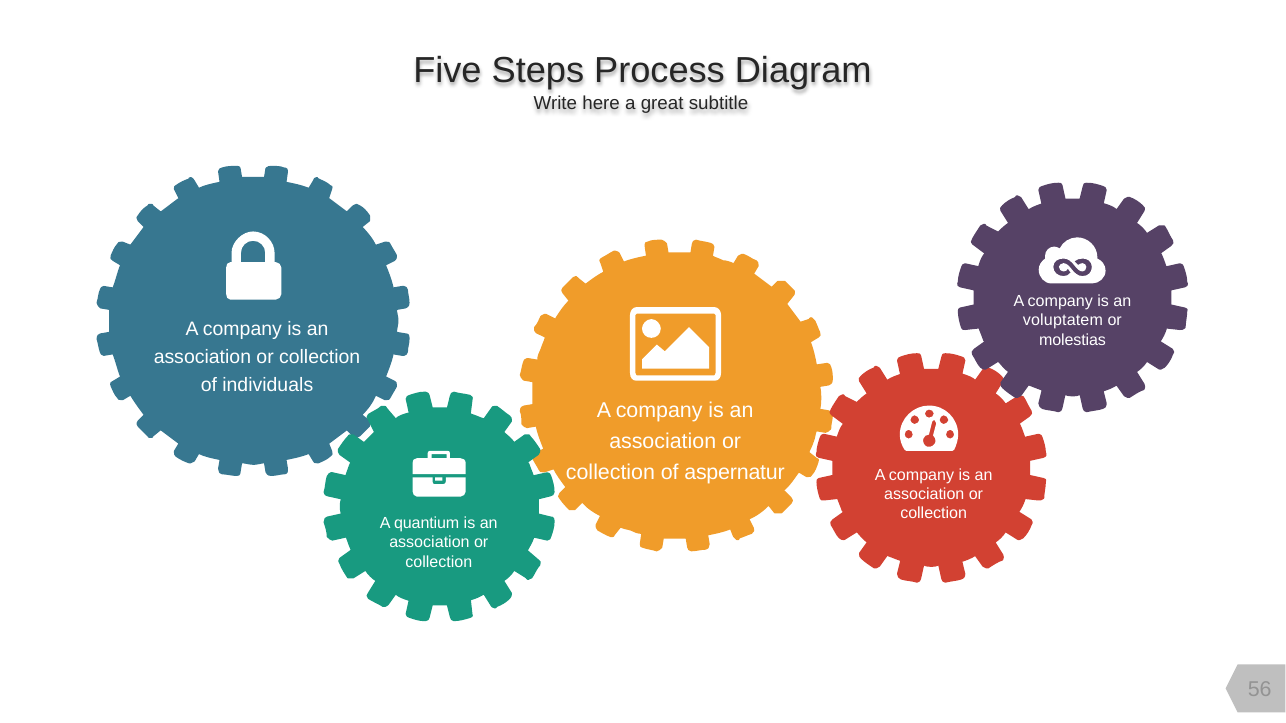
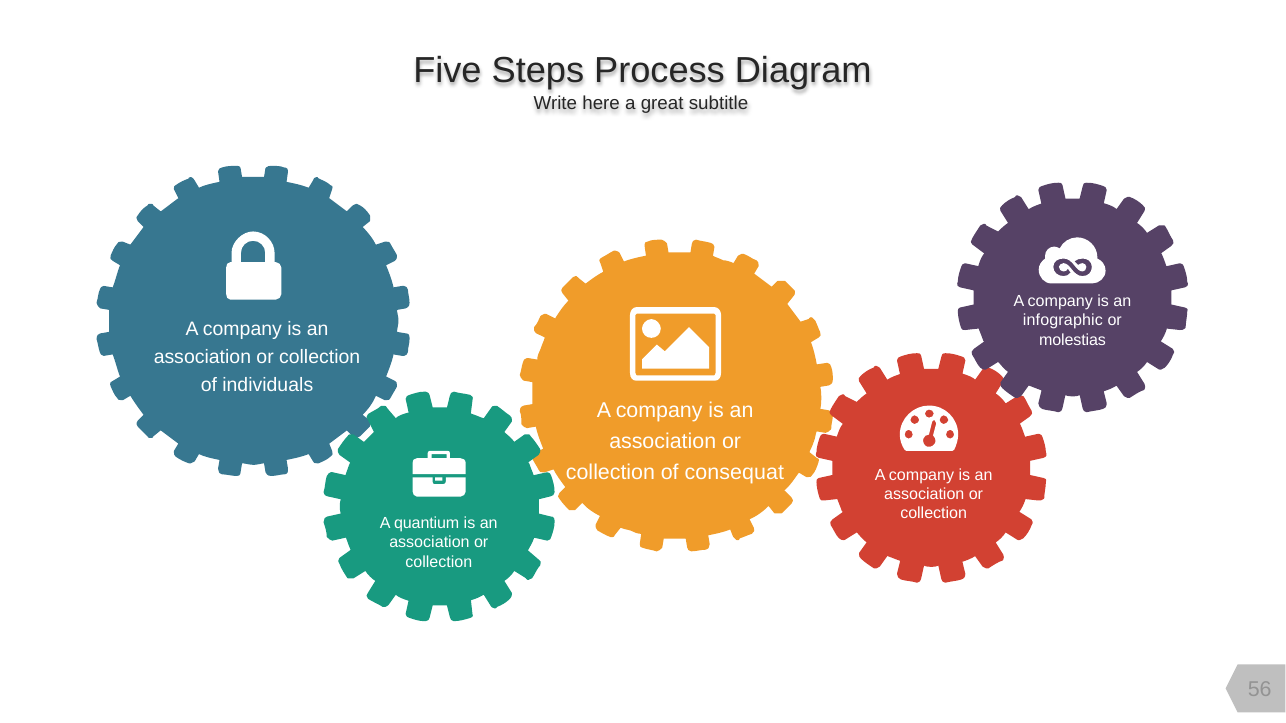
voluptatem: voluptatem -> infographic (1063, 321)
aspernatur: aspernatur -> consequat (734, 473)
